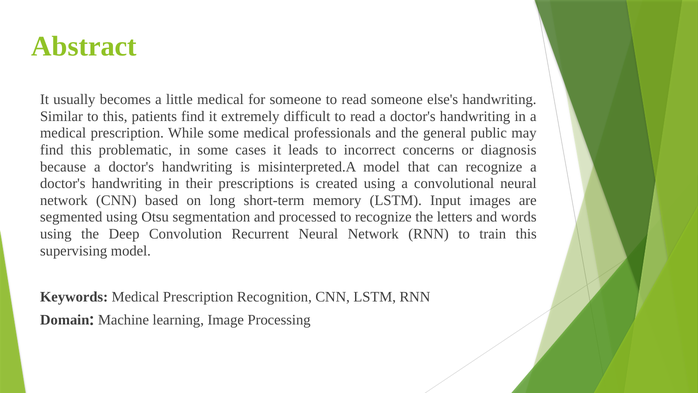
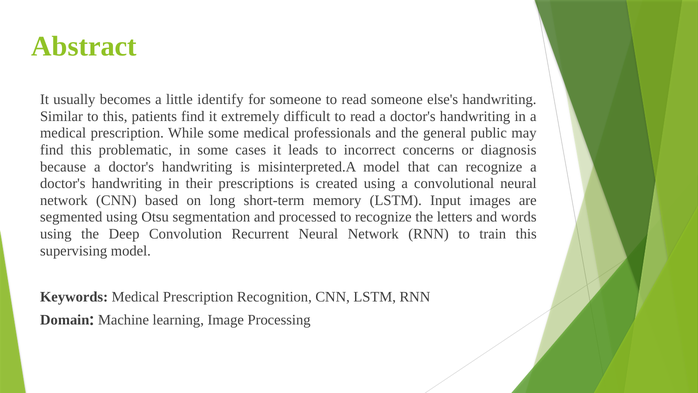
little medical: medical -> identify (220, 99)
